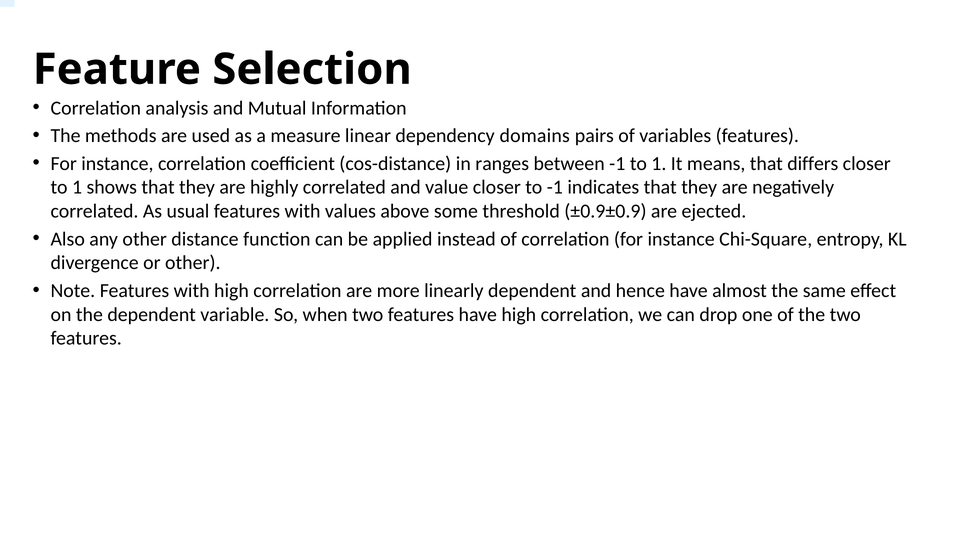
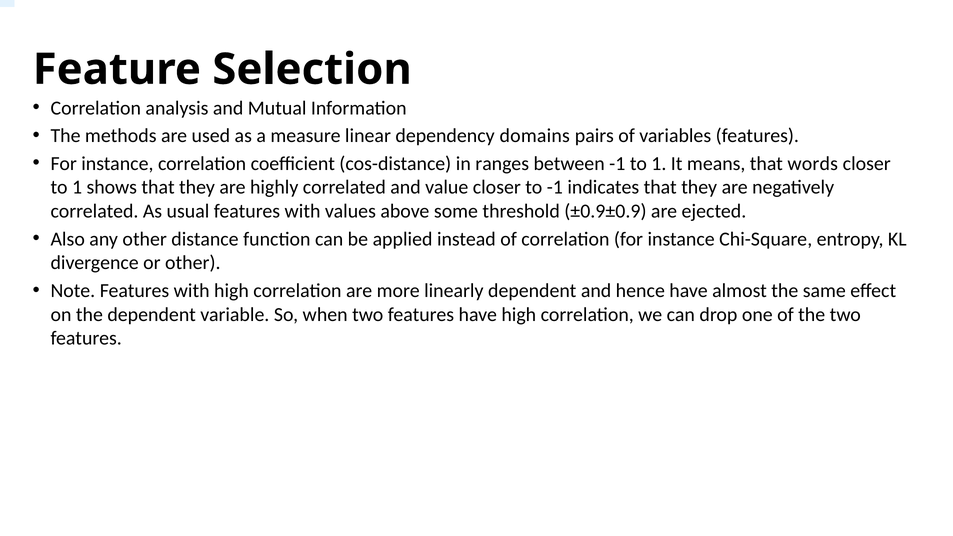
differs: differs -> words (813, 164)
